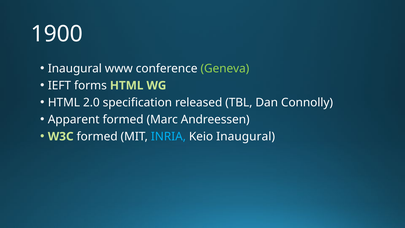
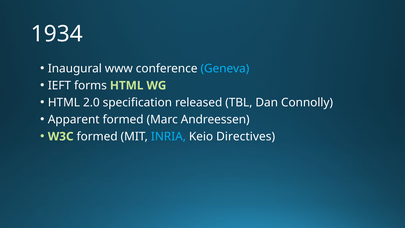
1900: 1900 -> 1934 (57, 34)
Geneva colour: light green -> light blue (225, 68)
Keio Inaugural: Inaugural -> Directives (246, 136)
